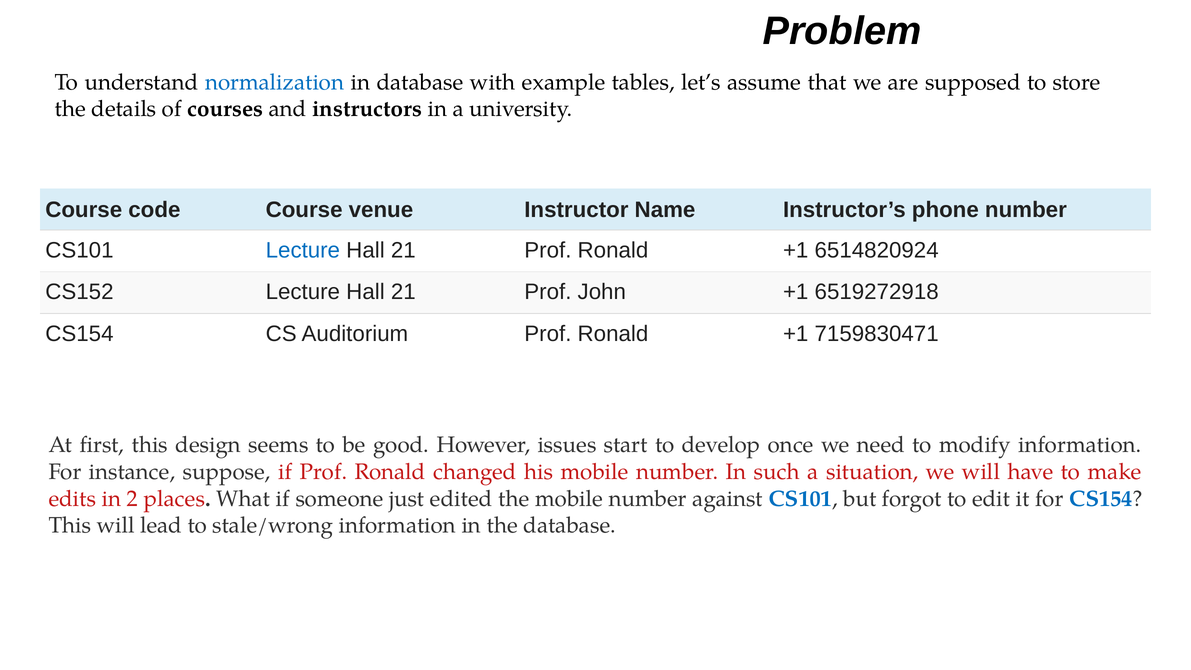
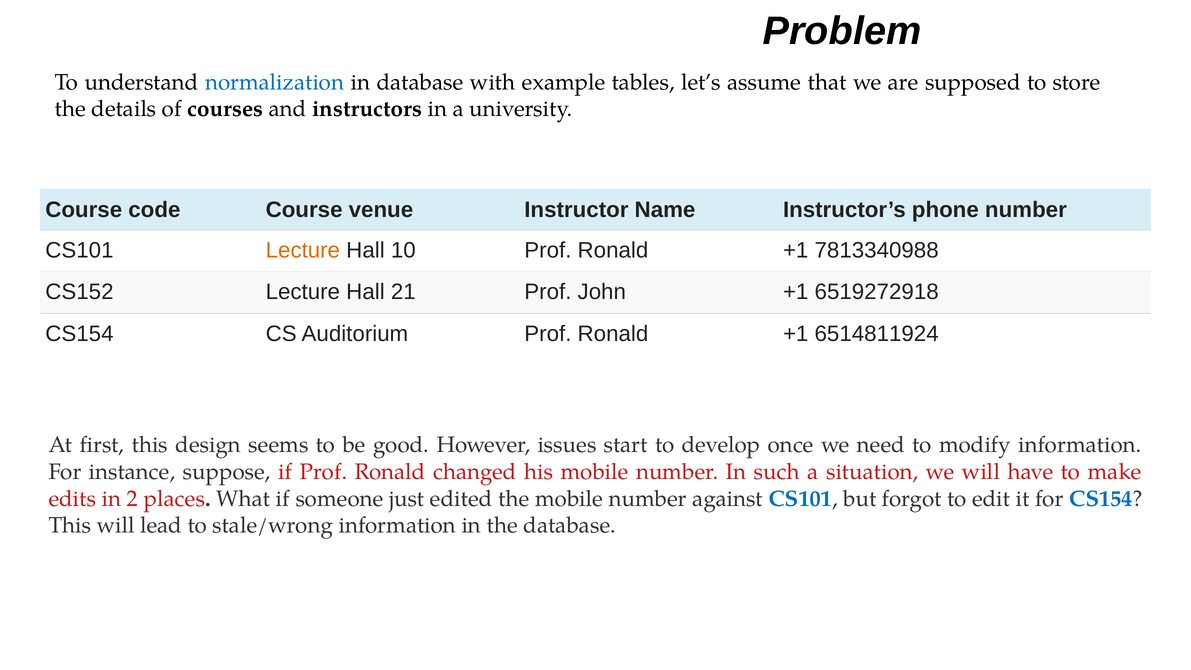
Lecture colour: blue -> orange (303, 250)
21: 21 -> 10 (403, 250)
6514820924: 6514820924 -> 7813340988 (877, 250)
7159830471: 7159830471 -> 6514811924 (877, 334)
